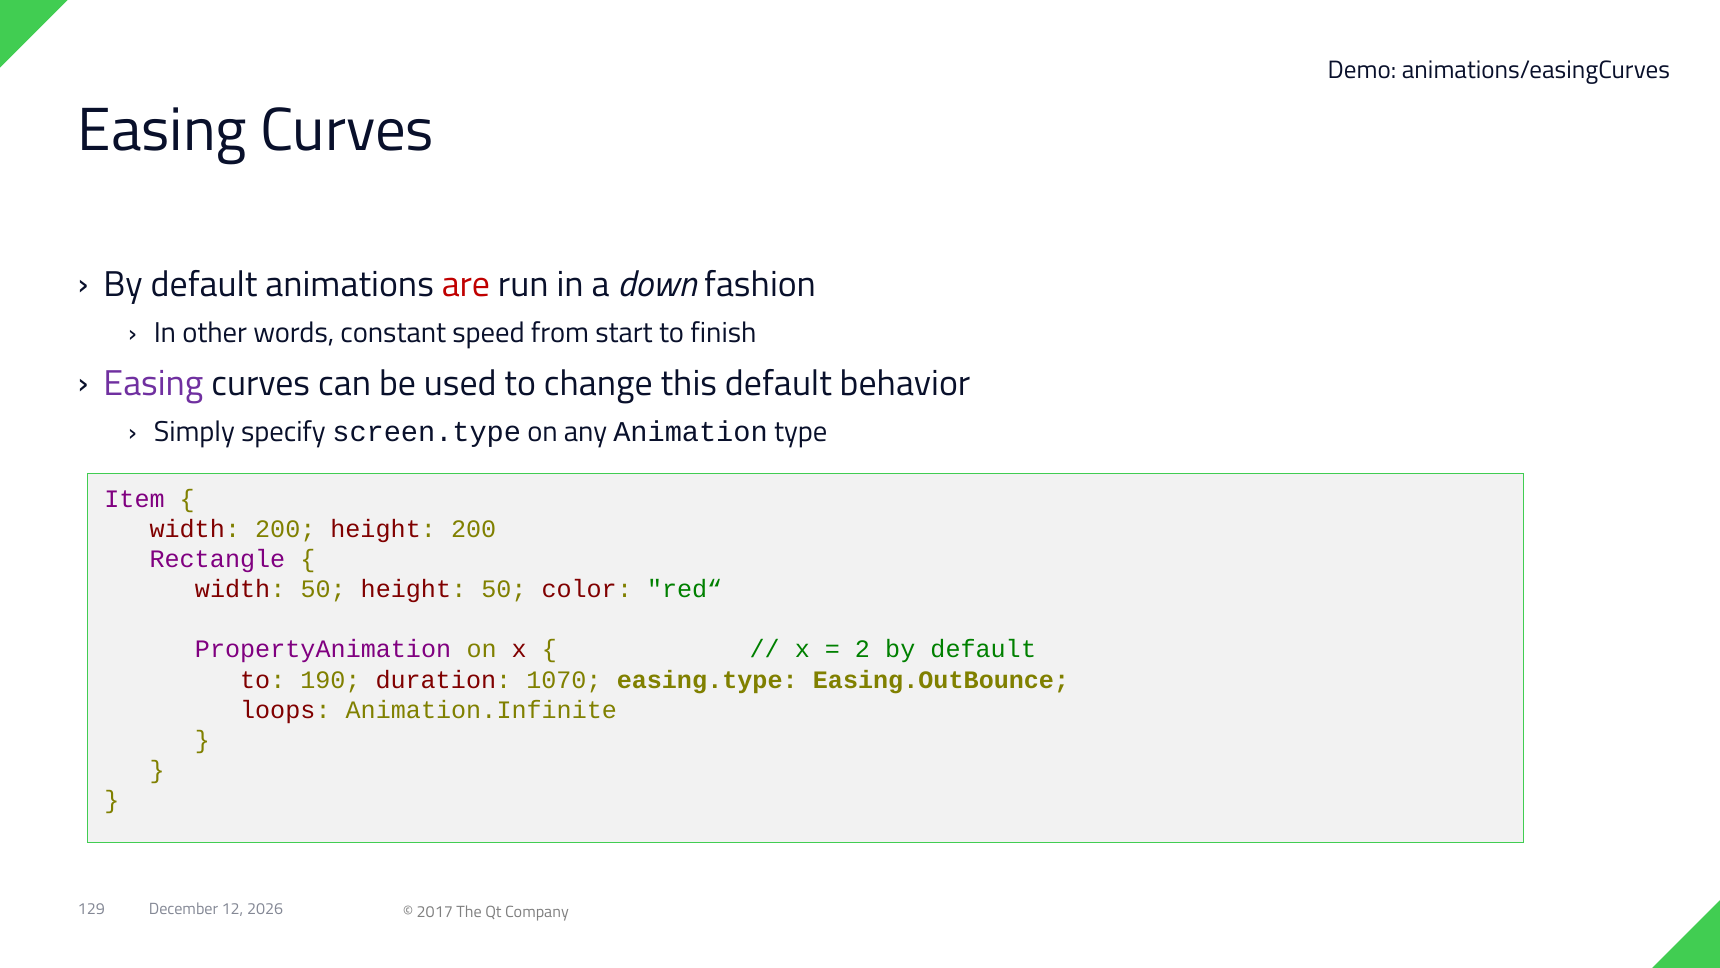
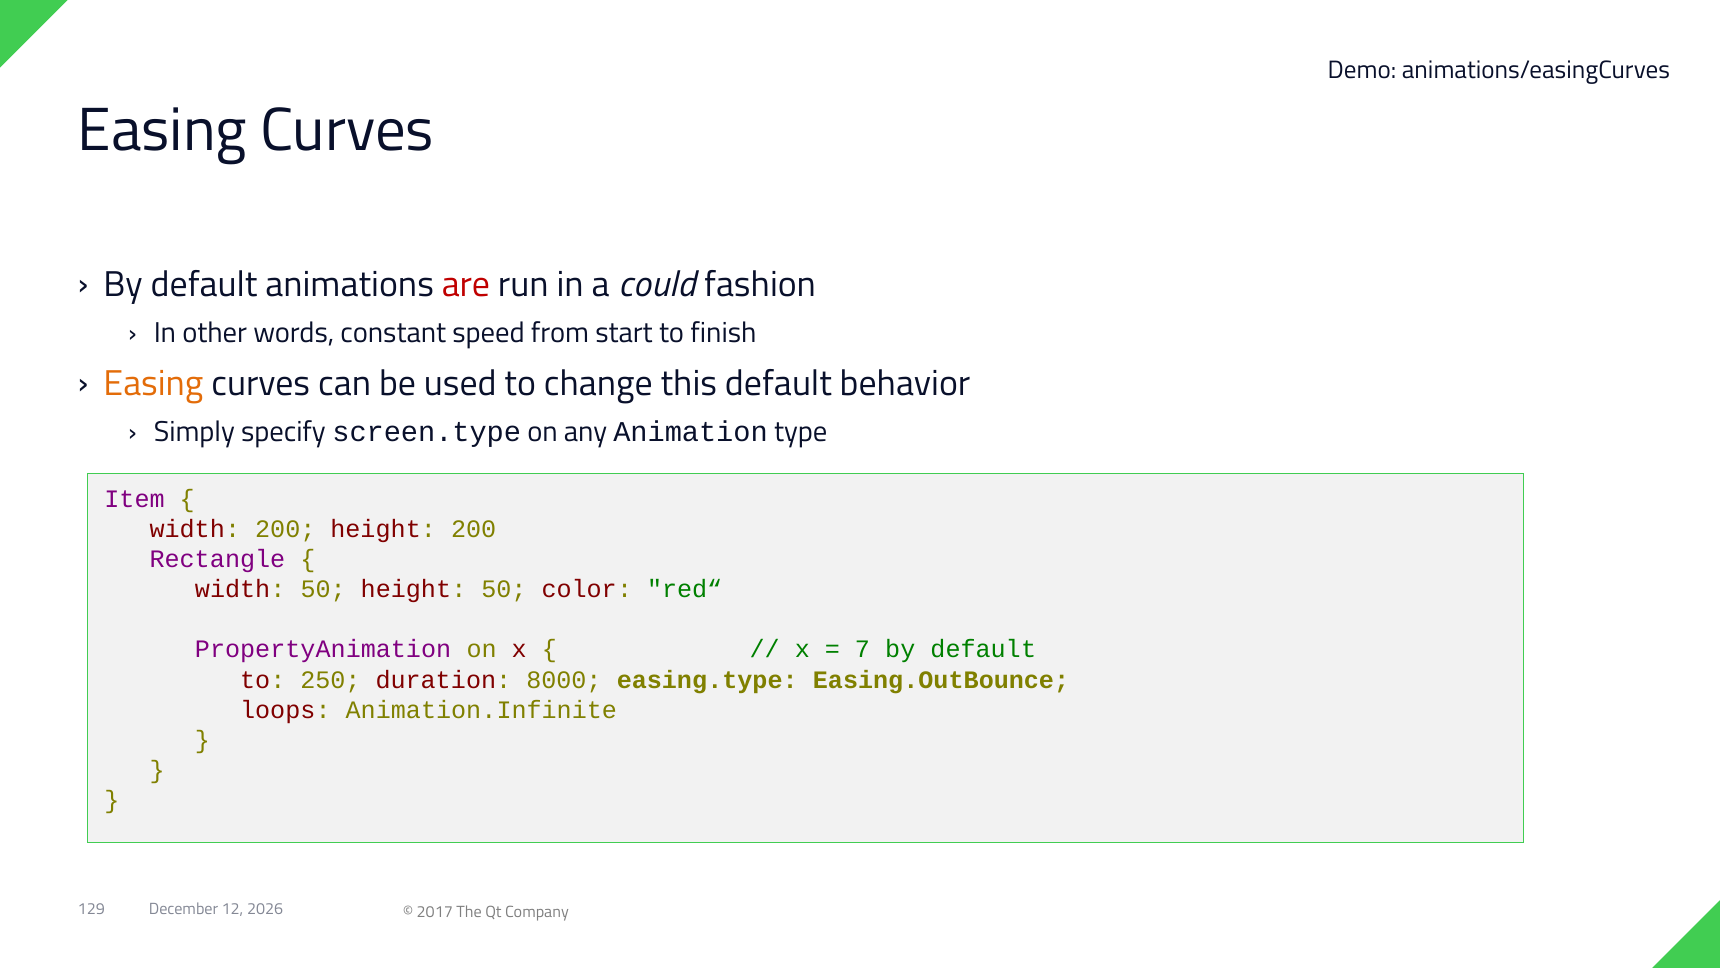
down: down -> could (657, 284)
Easing colour: purple -> orange (153, 383)
2: 2 -> 7 (862, 649)
190: 190 -> 250 (330, 680)
1070: 1070 -> 8000 (564, 680)
